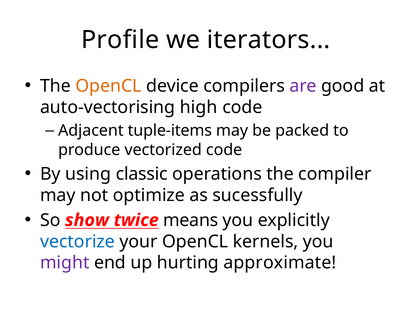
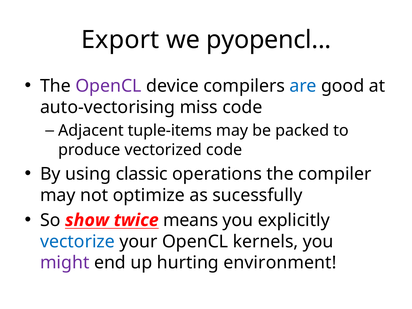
Profile: Profile -> Export (120, 40)
iterators: iterators -> pyopencl (269, 40)
OpenCL colour: orange -> purple (109, 86)
are colour: purple -> blue (303, 86)
high: high -> miss (199, 107)
approximate: approximate -> environment (280, 263)
